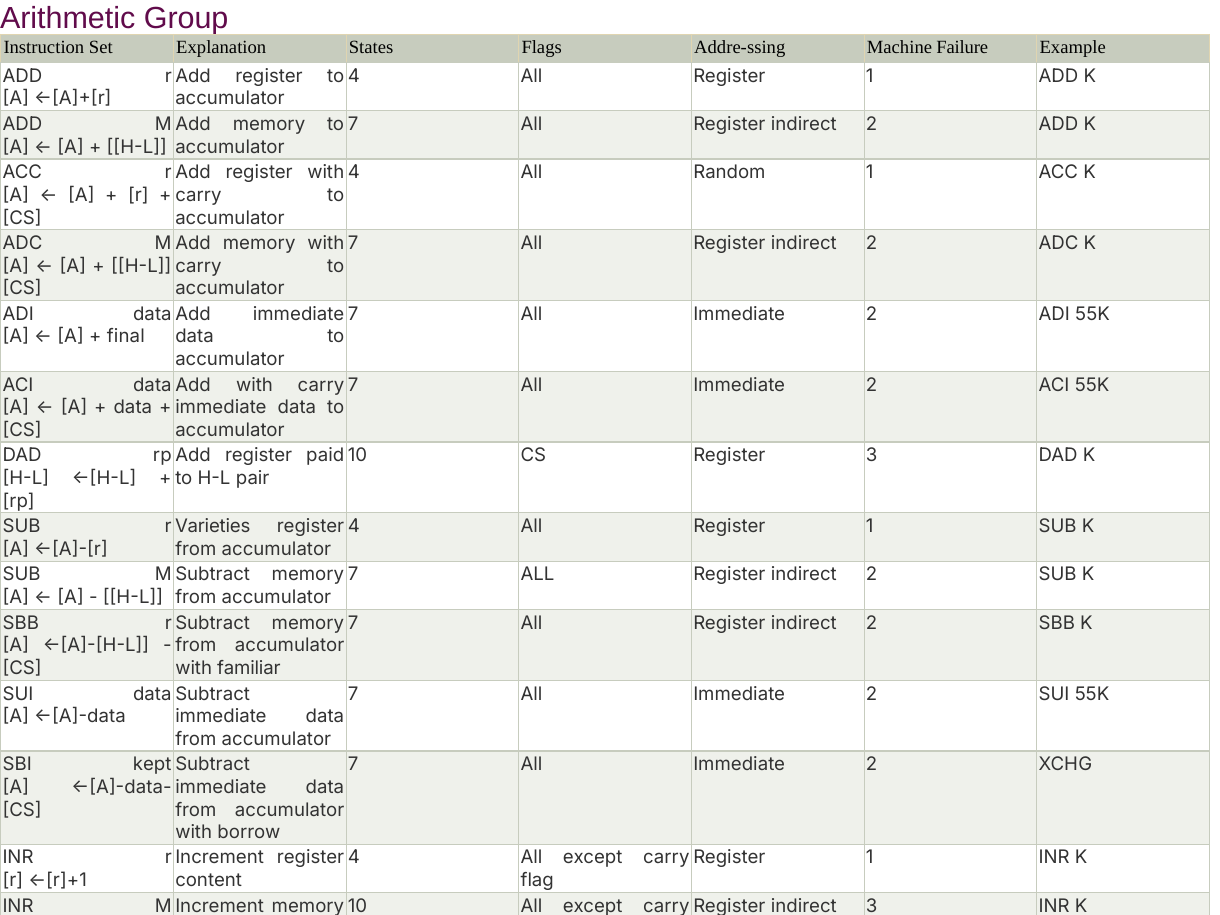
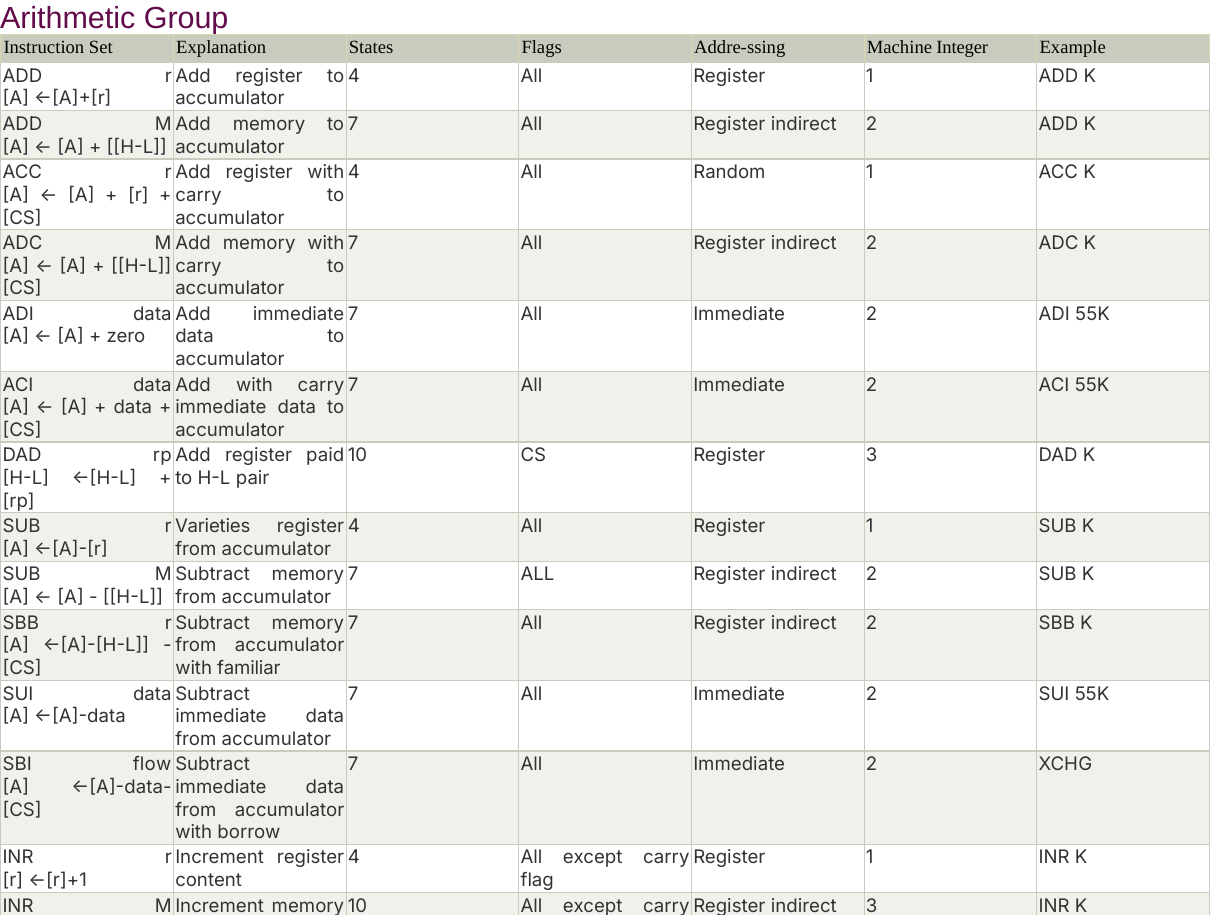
Failure: Failure -> Integer (962, 48)
final: final -> zero (126, 337)
kept: kept -> flow (152, 765)
